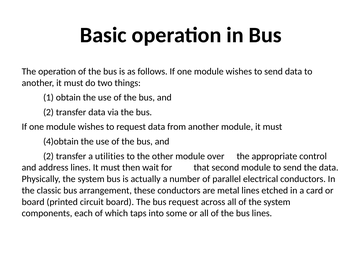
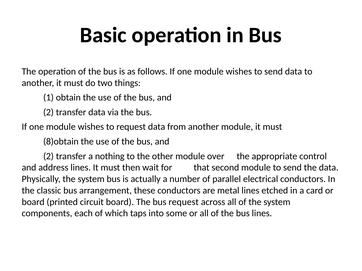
4)obtain: 4)obtain -> 8)obtain (61, 142)
utilities: utilities -> nothing (110, 156)
